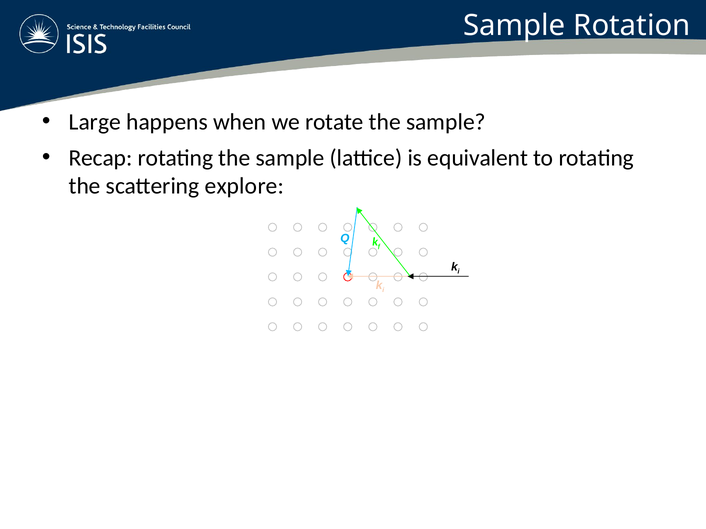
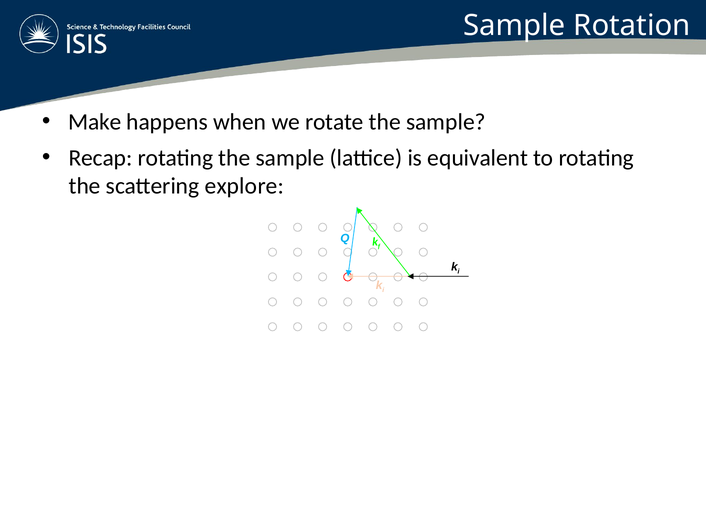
Large: Large -> Make (95, 122)
